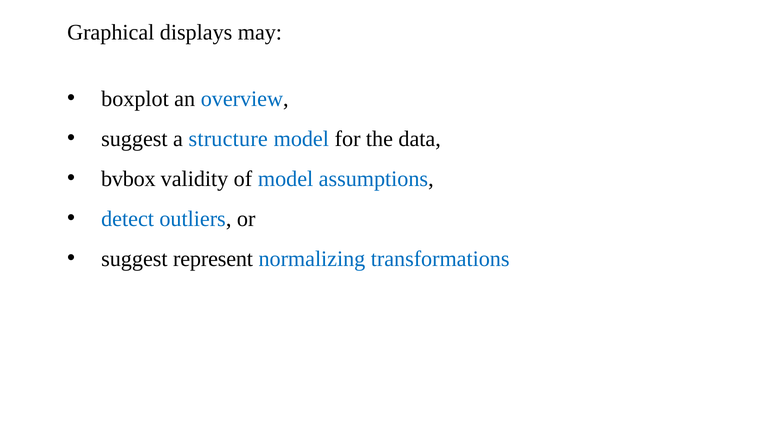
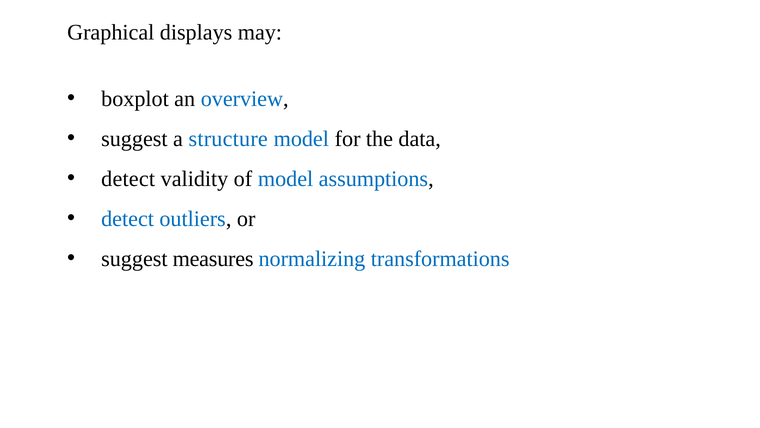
bvbox: bvbox -> detect (128, 179)
represent: represent -> measures (213, 258)
